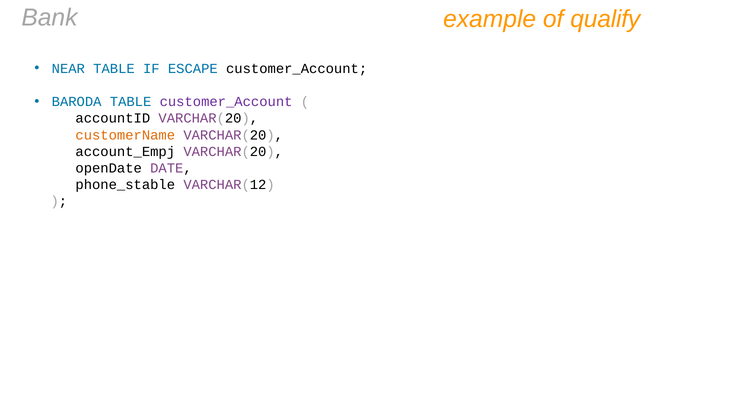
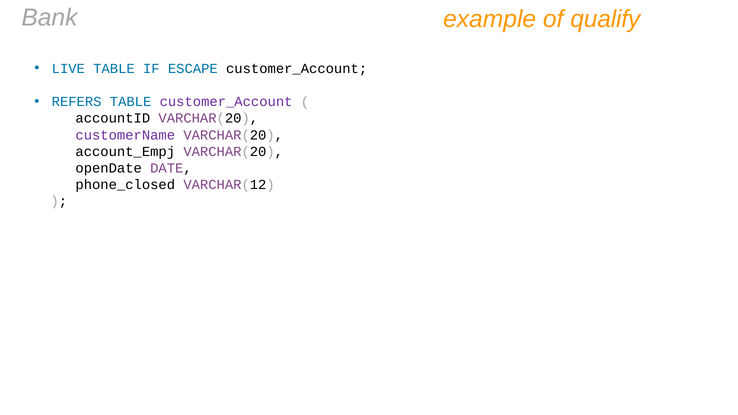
NEAR: NEAR -> LIVE (68, 69)
BARODA: BARODA -> REFERS (77, 102)
customerName colour: orange -> purple (125, 135)
phone_stable: phone_stable -> phone_closed (125, 185)
